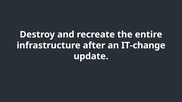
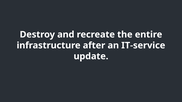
IT-change: IT-change -> IT-service (143, 46)
